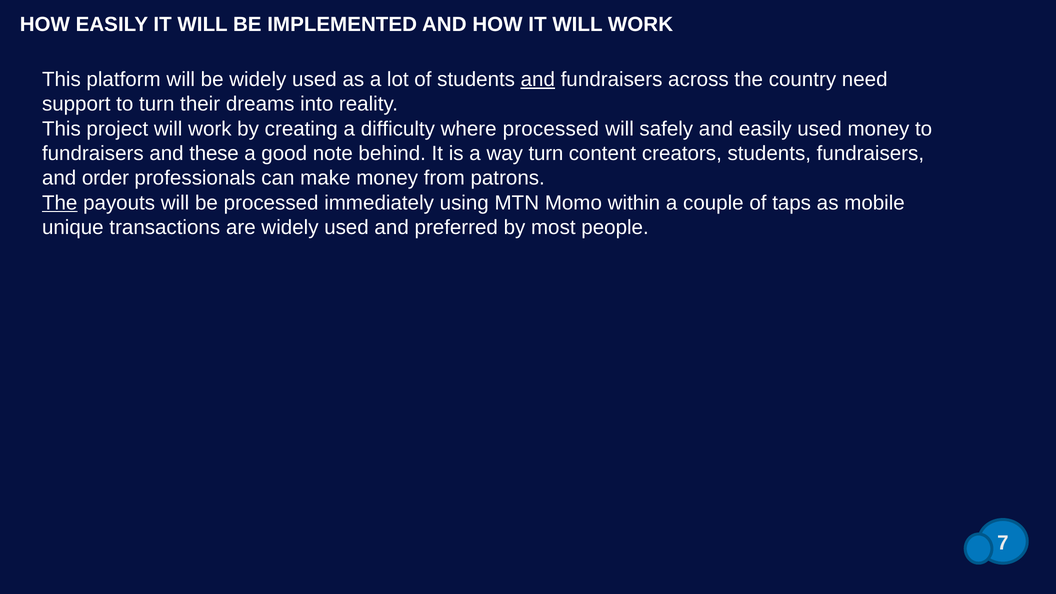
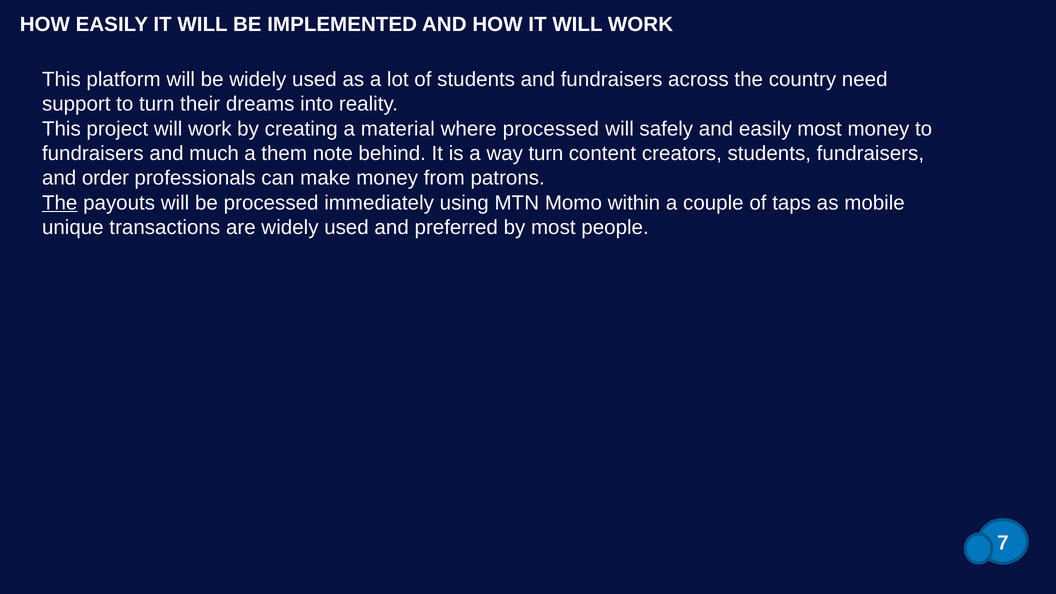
and underline: present -> none (538, 79)
difficulty: difficulty -> material (398, 129)
easily used: used -> most (820, 129)
these: these -> much (214, 153)
good: good -> them (284, 153)
